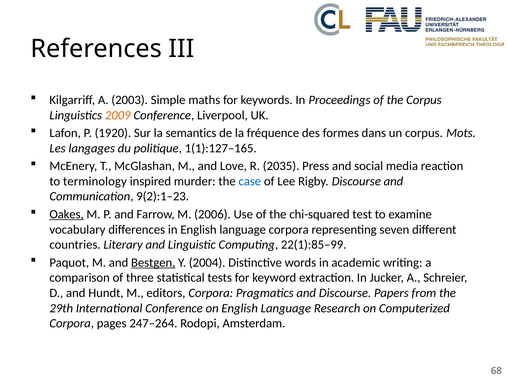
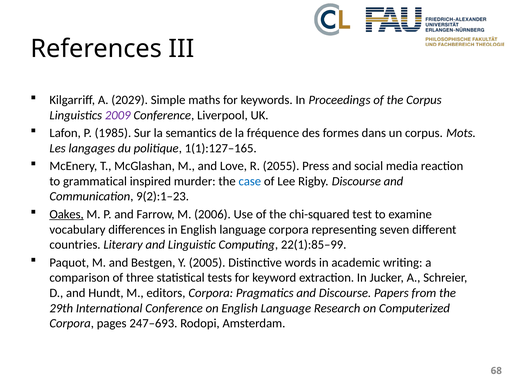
2003: 2003 -> 2029 (130, 100)
2009 colour: orange -> purple (118, 115)
1920: 1920 -> 1985 (113, 133)
2035: 2035 -> 2055 (281, 166)
terminology: terminology -> grammatical (95, 181)
Bestgen underline: present -> none (153, 262)
2004: 2004 -> 2005 (207, 262)
247–264: 247–264 -> 247–693 (153, 323)
